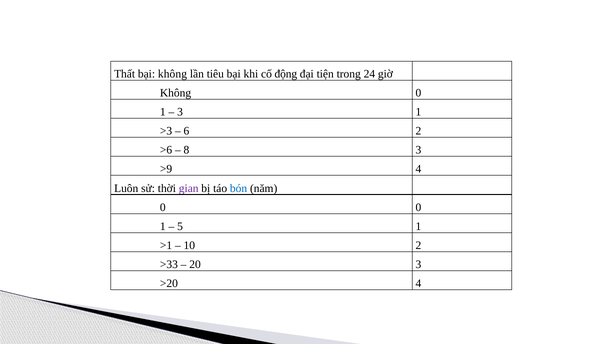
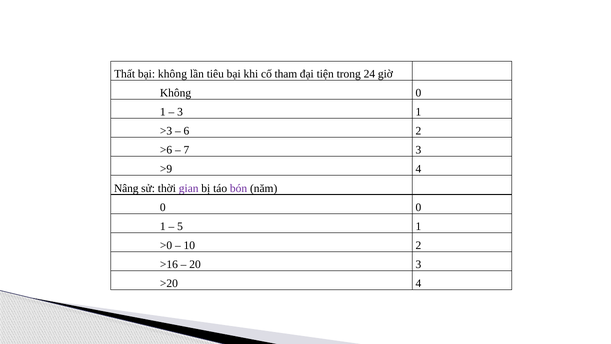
động: động -> tham (286, 74)
8: 8 -> 7 (186, 150)
Luôn: Luôn -> Nâng (126, 188)
bón colour: blue -> purple (239, 188)
>1: >1 -> >0 (166, 245)
>33: >33 -> >16 (169, 264)
